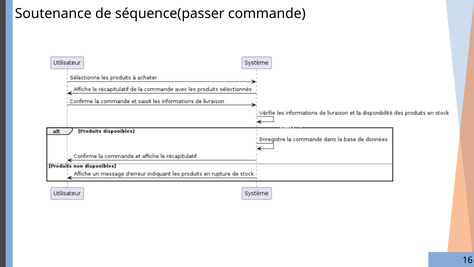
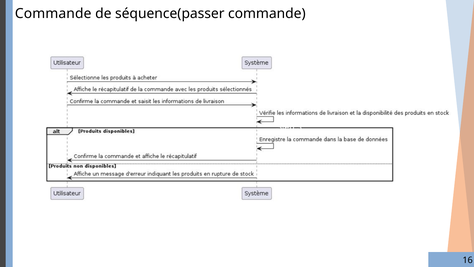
Soutenance: Soutenance -> Commande (53, 14)
